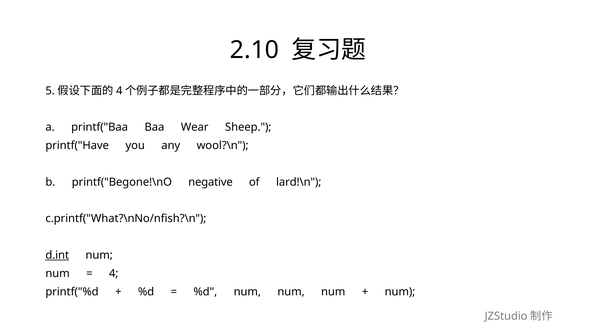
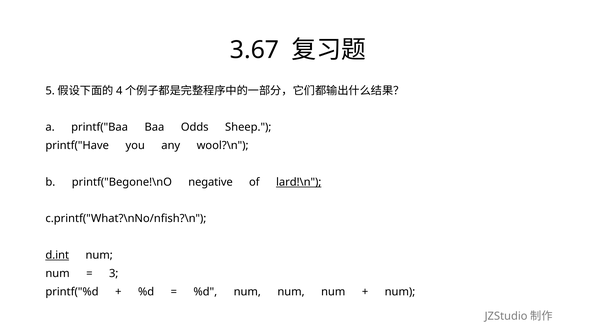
2.10: 2.10 -> 3.67 (255, 50)
Wear: Wear -> Odds (195, 127)
lard!\n underline: none -> present (299, 182)
4: 4 -> 3 (114, 274)
